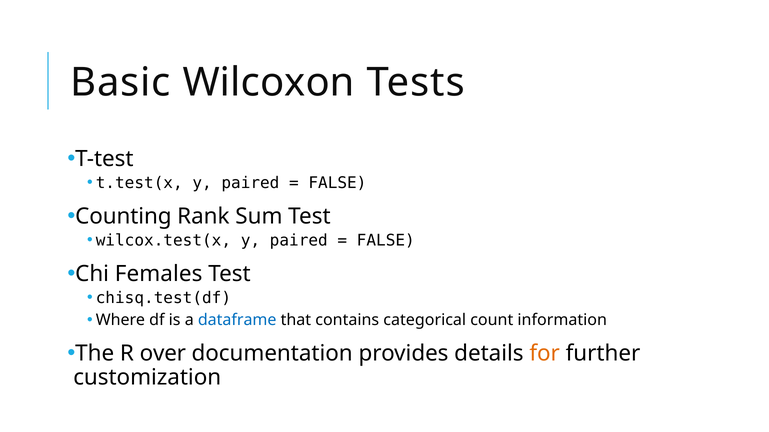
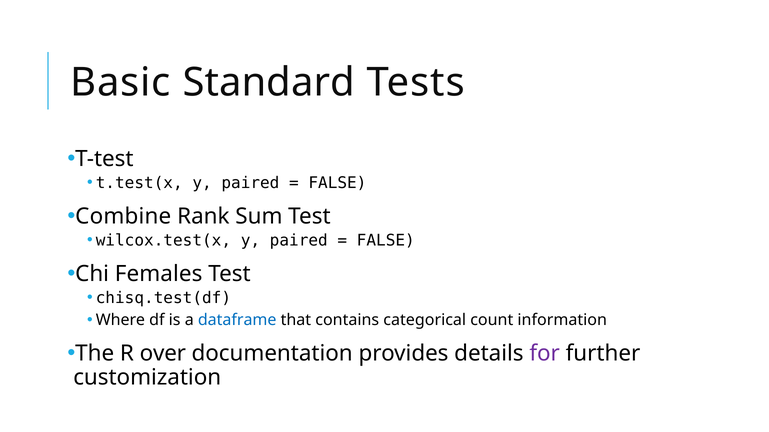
Wilcoxon: Wilcoxon -> Standard (269, 83)
Counting: Counting -> Combine (123, 217)
for colour: orange -> purple (545, 354)
